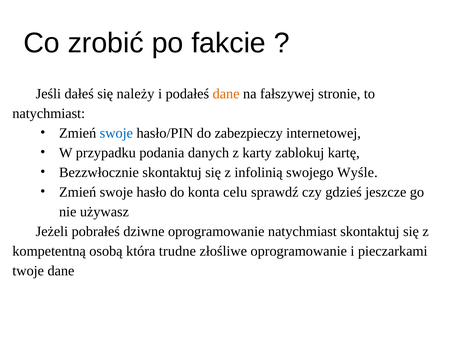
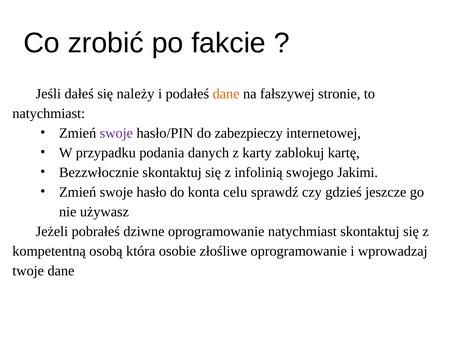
swoje colour: blue -> purple (116, 133)
Wyśle: Wyśle -> Jakimi (358, 173)
trudne: trudne -> osobie (177, 251)
pieczarkami: pieczarkami -> wprowadzaj (393, 251)
